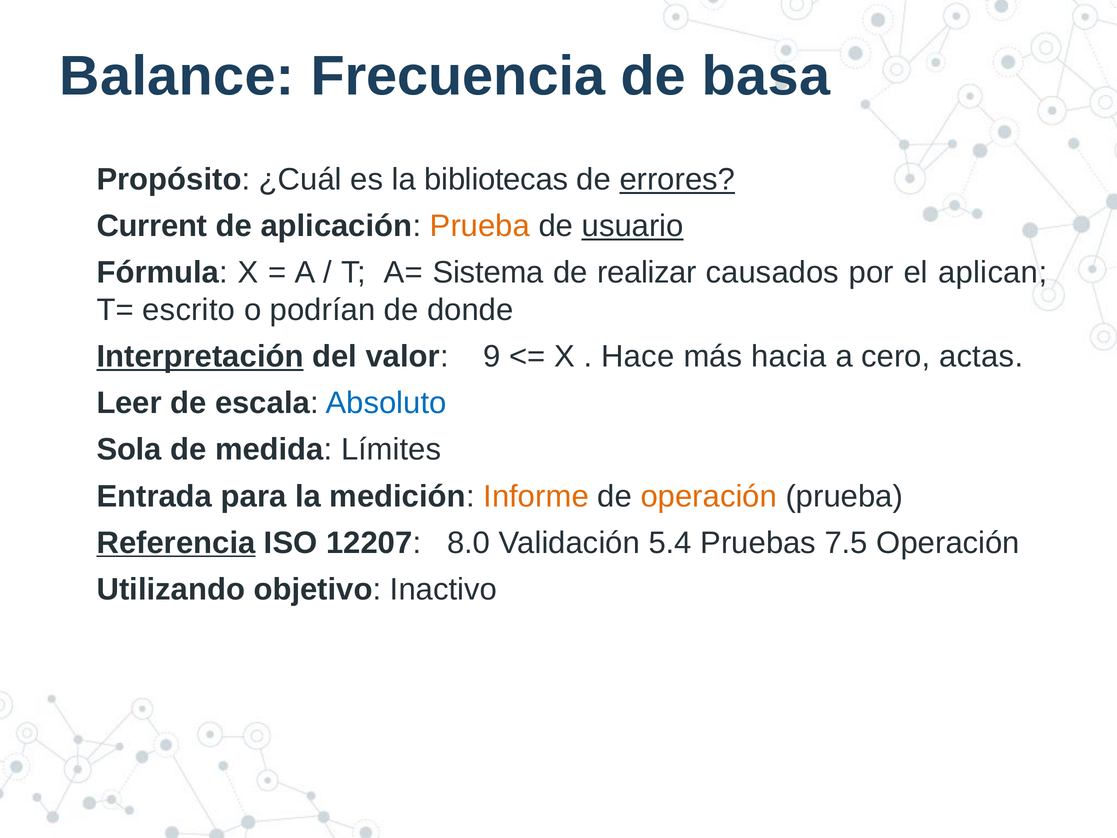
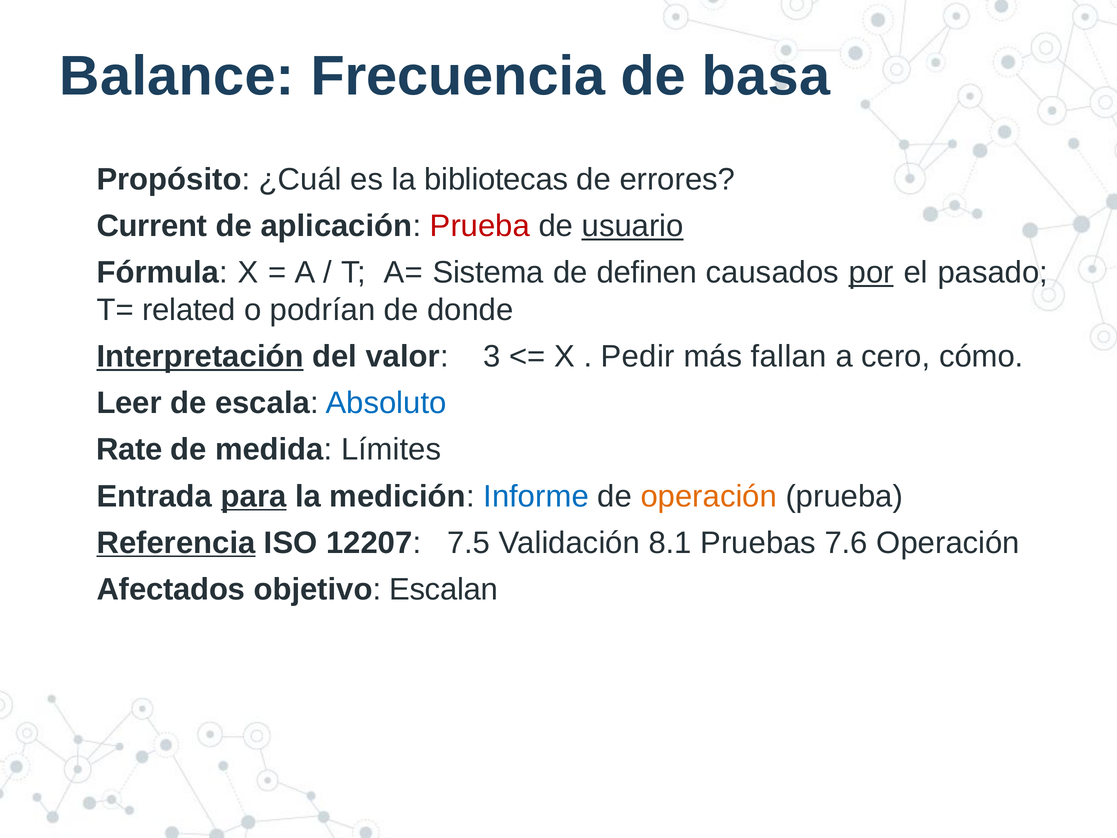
errores underline: present -> none (677, 180)
Prueba colour: orange -> red (480, 226)
realizar: realizar -> definen (647, 273)
por underline: none -> present (871, 273)
aplican: aplican -> pasado (993, 273)
escrito: escrito -> related (189, 310)
9: 9 -> 3 (492, 356)
Hace: Hace -> Pedir (638, 356)
hacia: hacia -> fallan (789, 356)
actas: actas -> cómo (981, 356)
Sola: Sola -> Rate (129, 450)
para underline: none -> present (254, 496)
Informe colour: orange -> blue (536, 496)
8.0: 8.0 -> 7.5 (469, 543)
5.4: 5.4 -> 8.1 (670, 543)
7.5: 7.5 -> 7.6 (846, 543)
Utilizando: Utilizando -> Afectados (171, 589)
Inactivo: Inactivo -> Escalan (444, 589)
